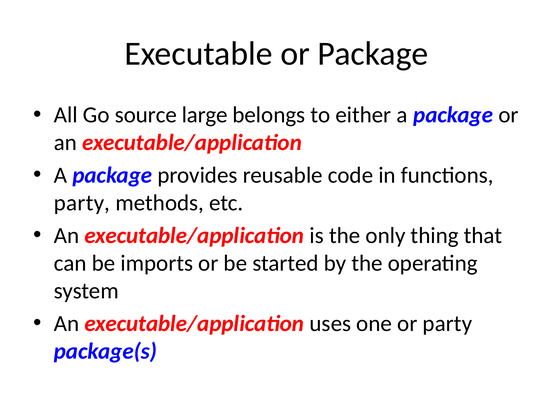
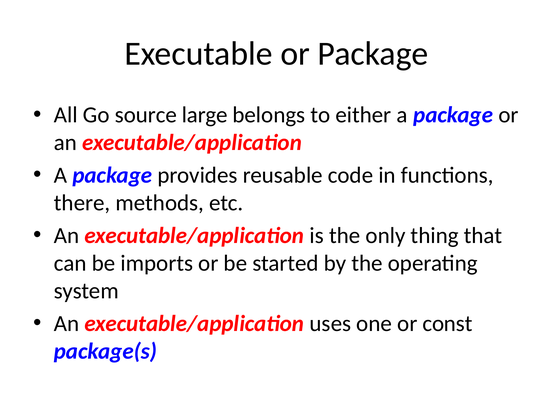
party: party -> there (82, 203)
or party: party -> const (447, 323)
